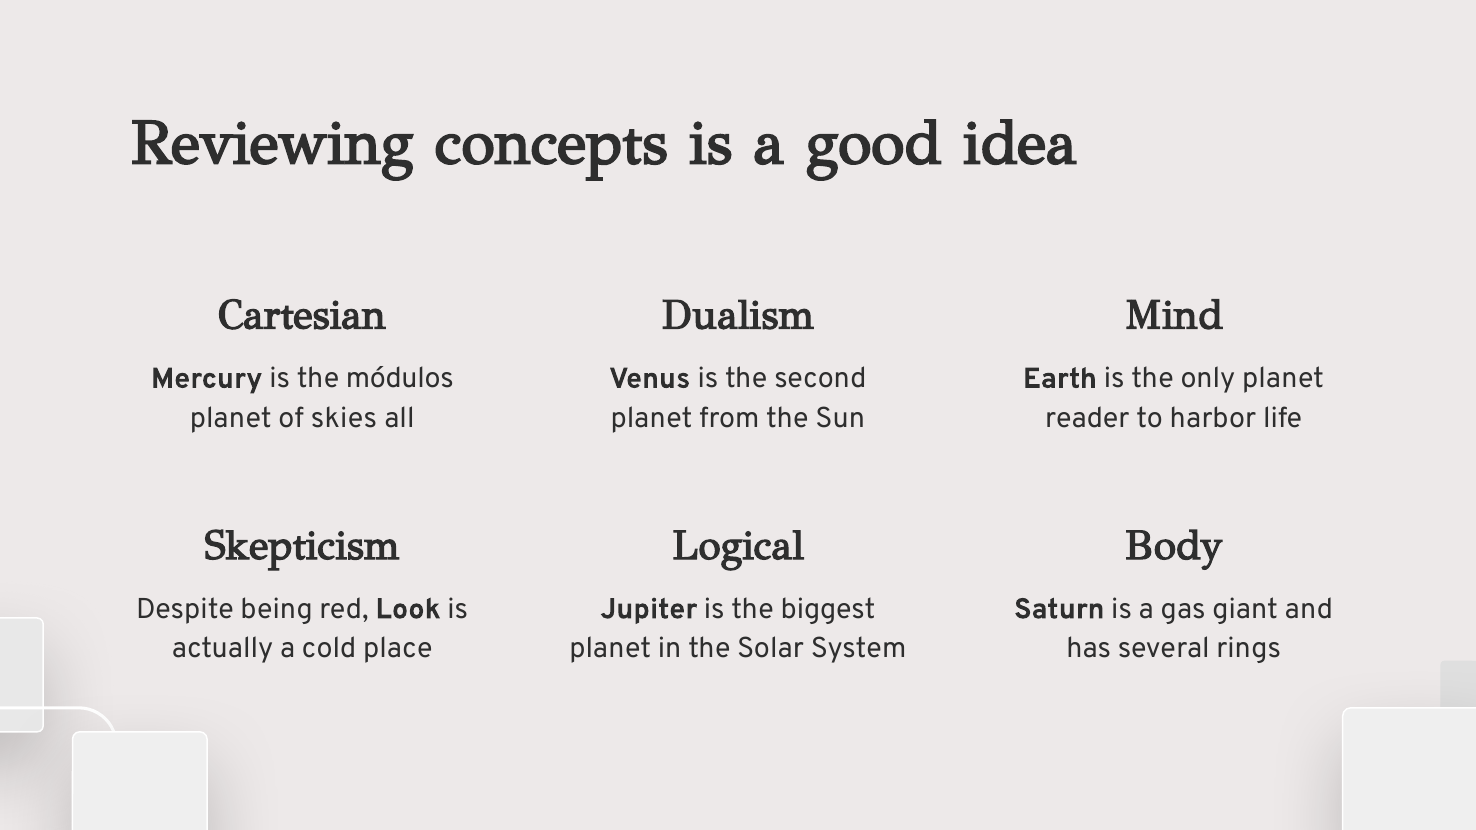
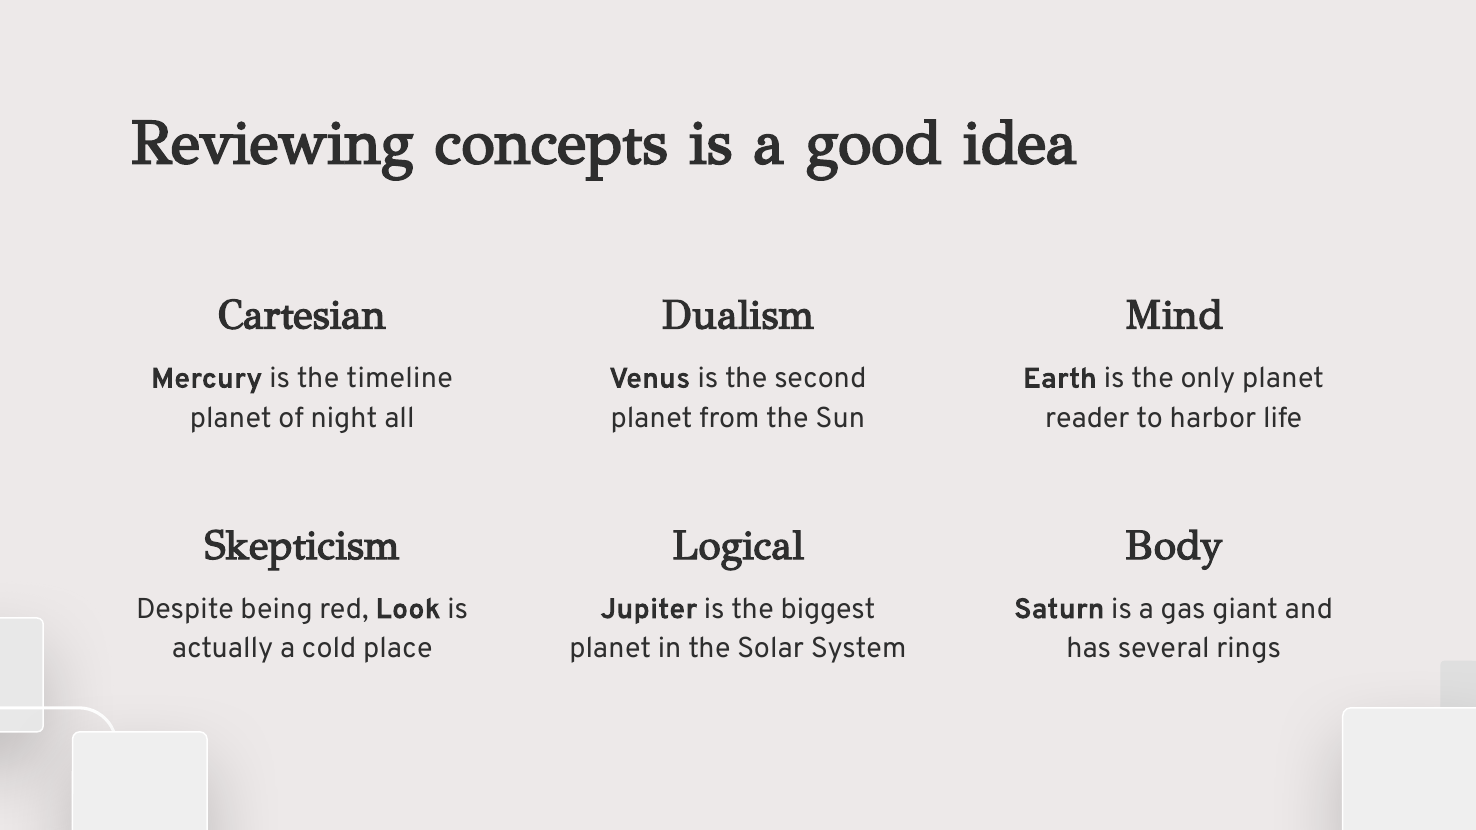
módulos: módulos -> timeline (400, 378)
skies: skies -> night (344, 418)
